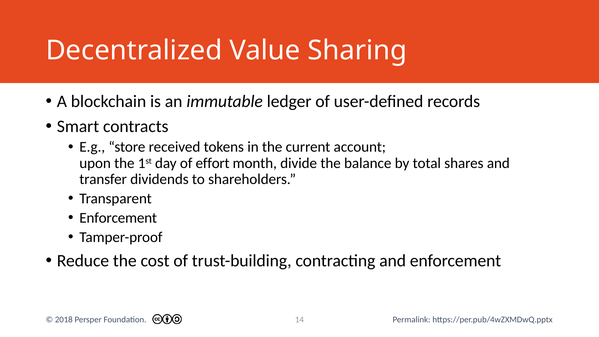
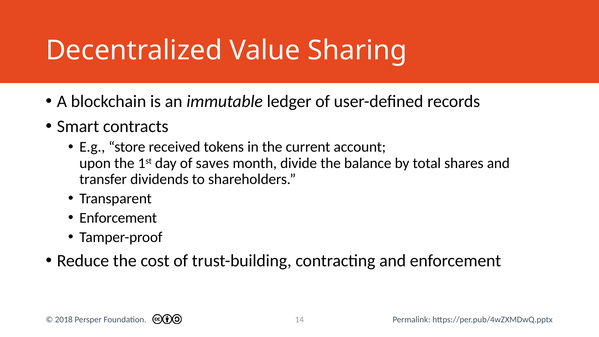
effort: effort -> saves (212, 163)
